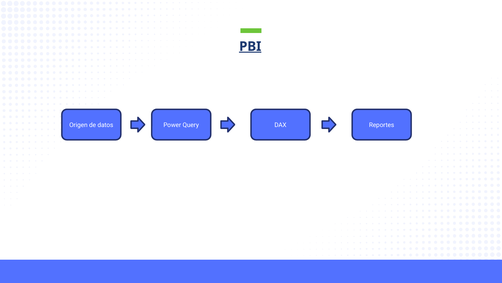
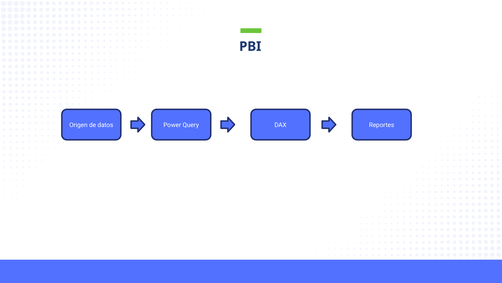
PBI underline: present -> none (250, 46)
